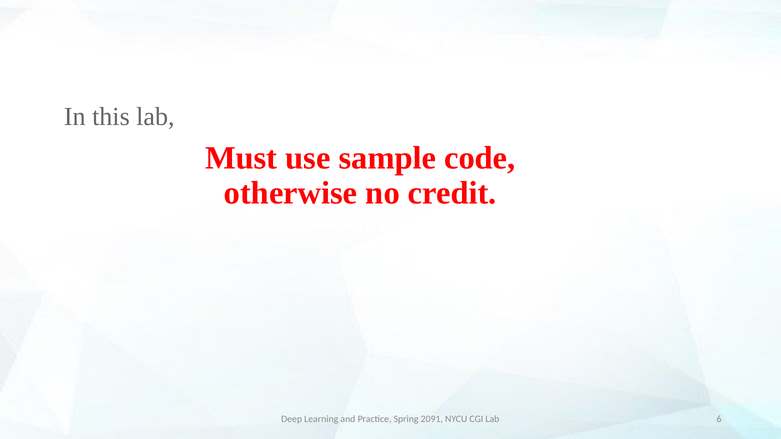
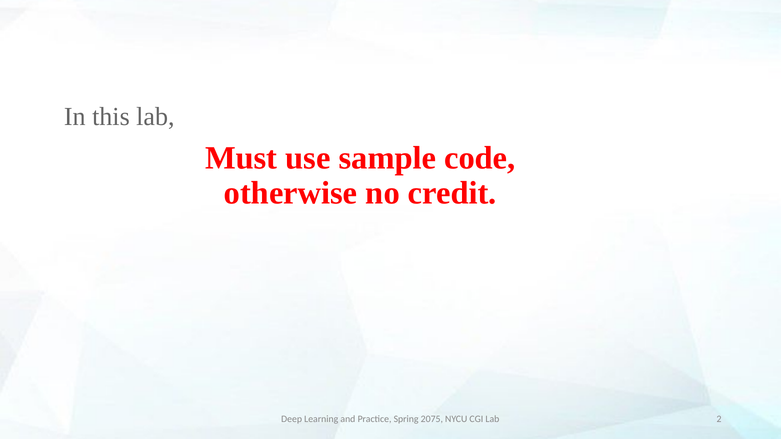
2091: 2091 -> 2075 (432, 419)
6: 6 -> 2 (719, 419)
